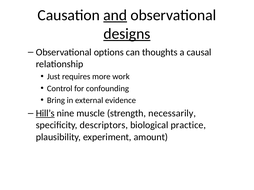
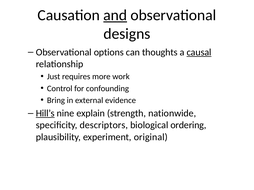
designs underline: present -> none (127, 34)
causal underline: none -> present (199, 52)
muscle: muscle -> explain (91, 114)
necessarily: necessarily -> nationwide (172, 114)
practice: practice -> ordering (188, 125)
amount: amount -> original (151, 137)
